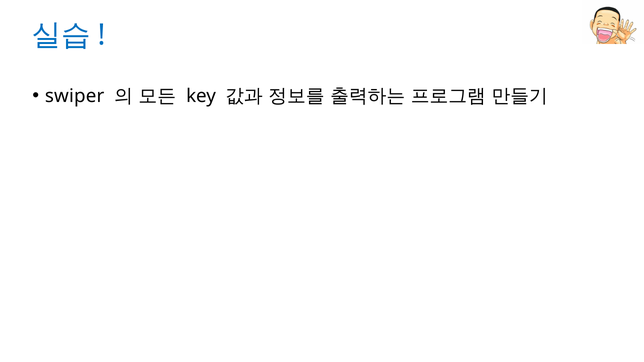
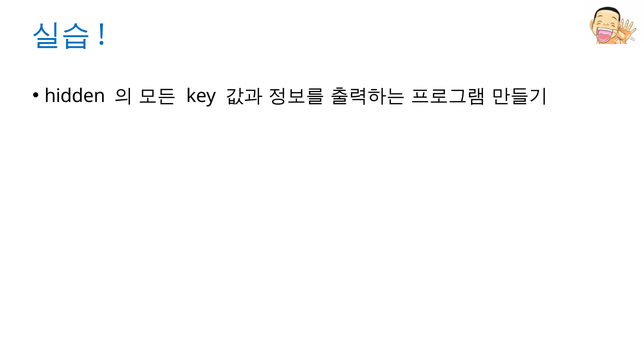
swiper: swiper -> hidden (75, 96)
